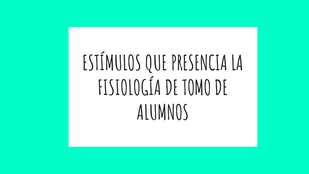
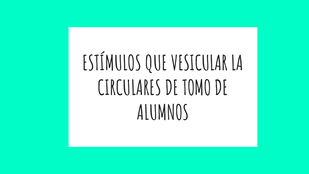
PRESENCIA: PRESENCIA -> VESICULAR (199, 64)
FISIOLOGÍA: FISIOLOGÍA -> CIRCULARES (129, 88)
